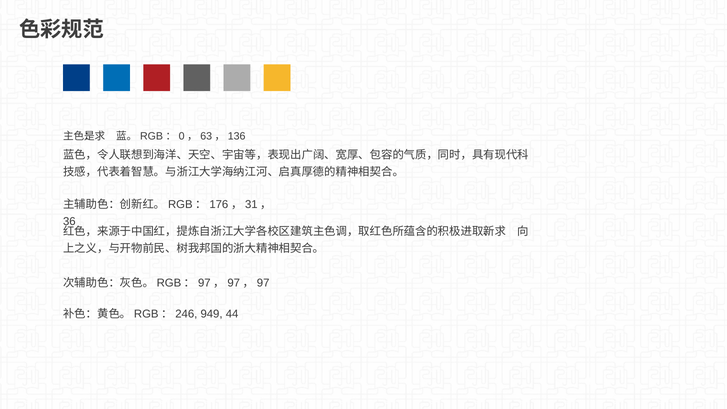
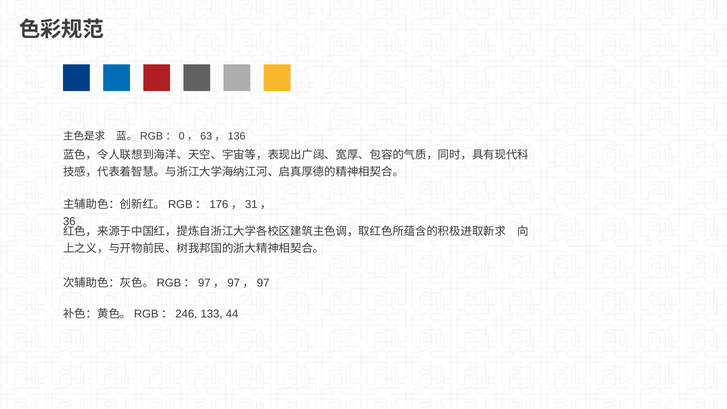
949: 949 -> 133 (212, 314)
